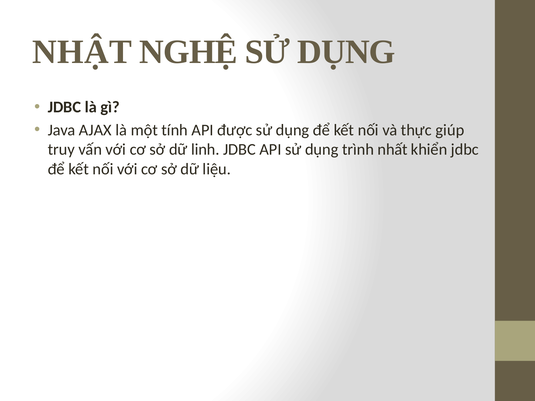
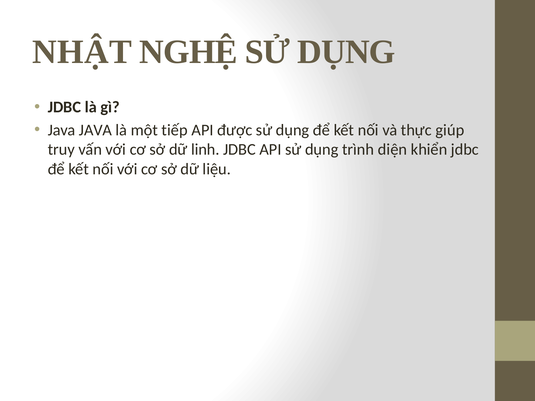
Java AJAX: AJAX -> JAVA (95, 130)
tính: tính -> tiếp (175, 130)
nhất: nhất -> diện (392, 150)
